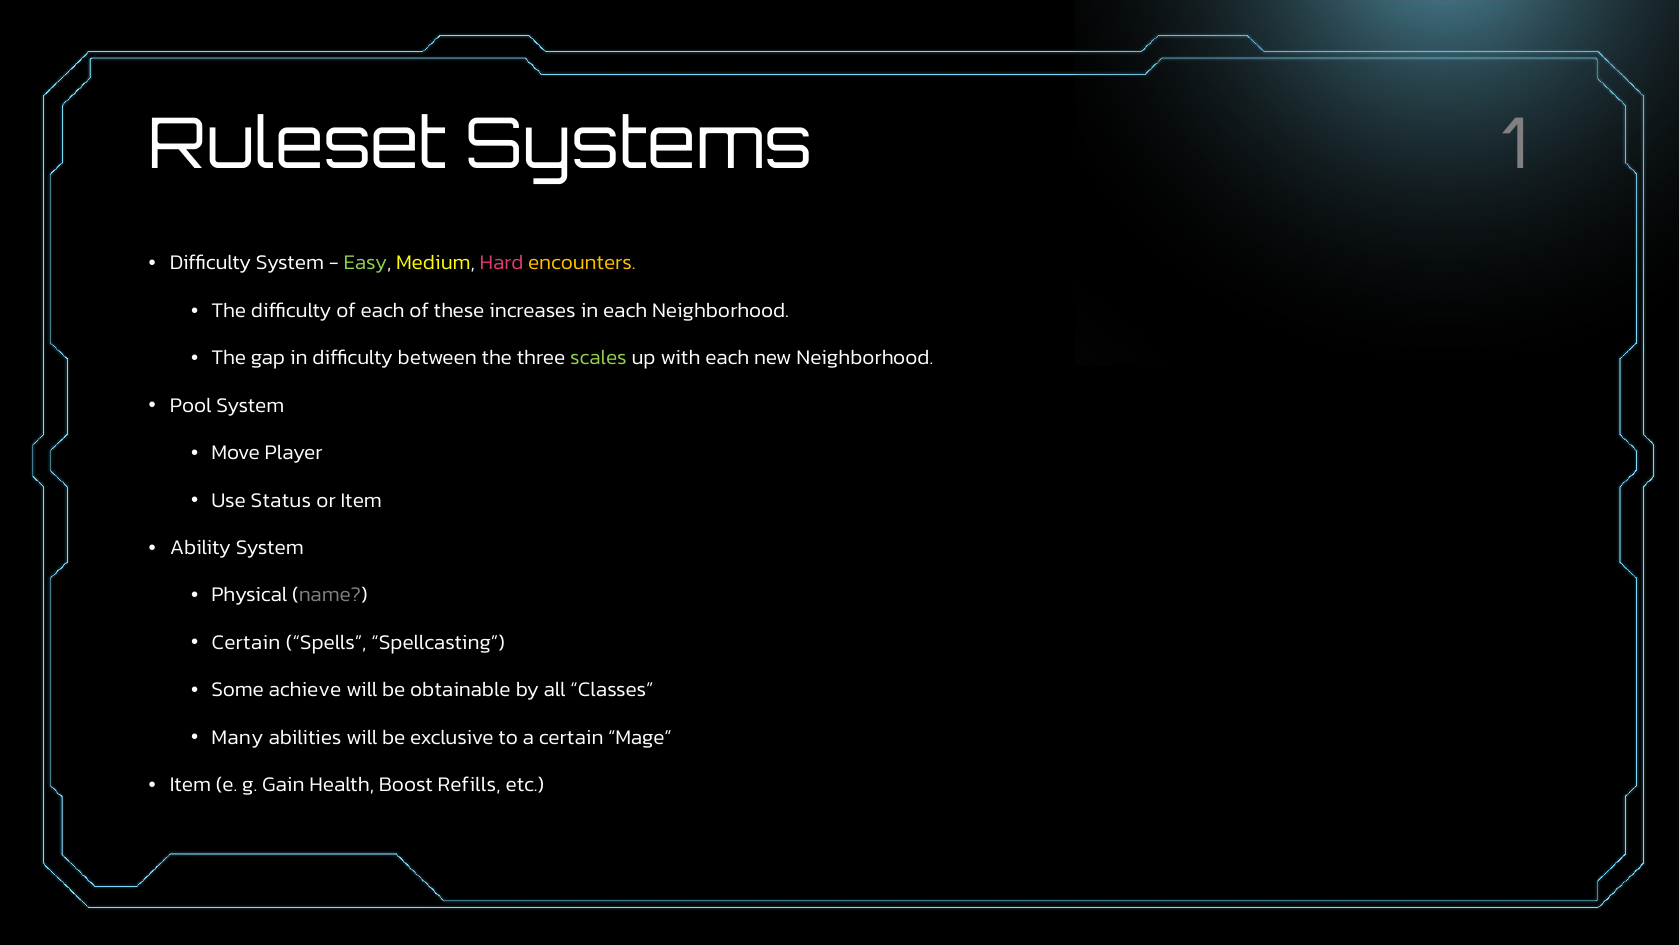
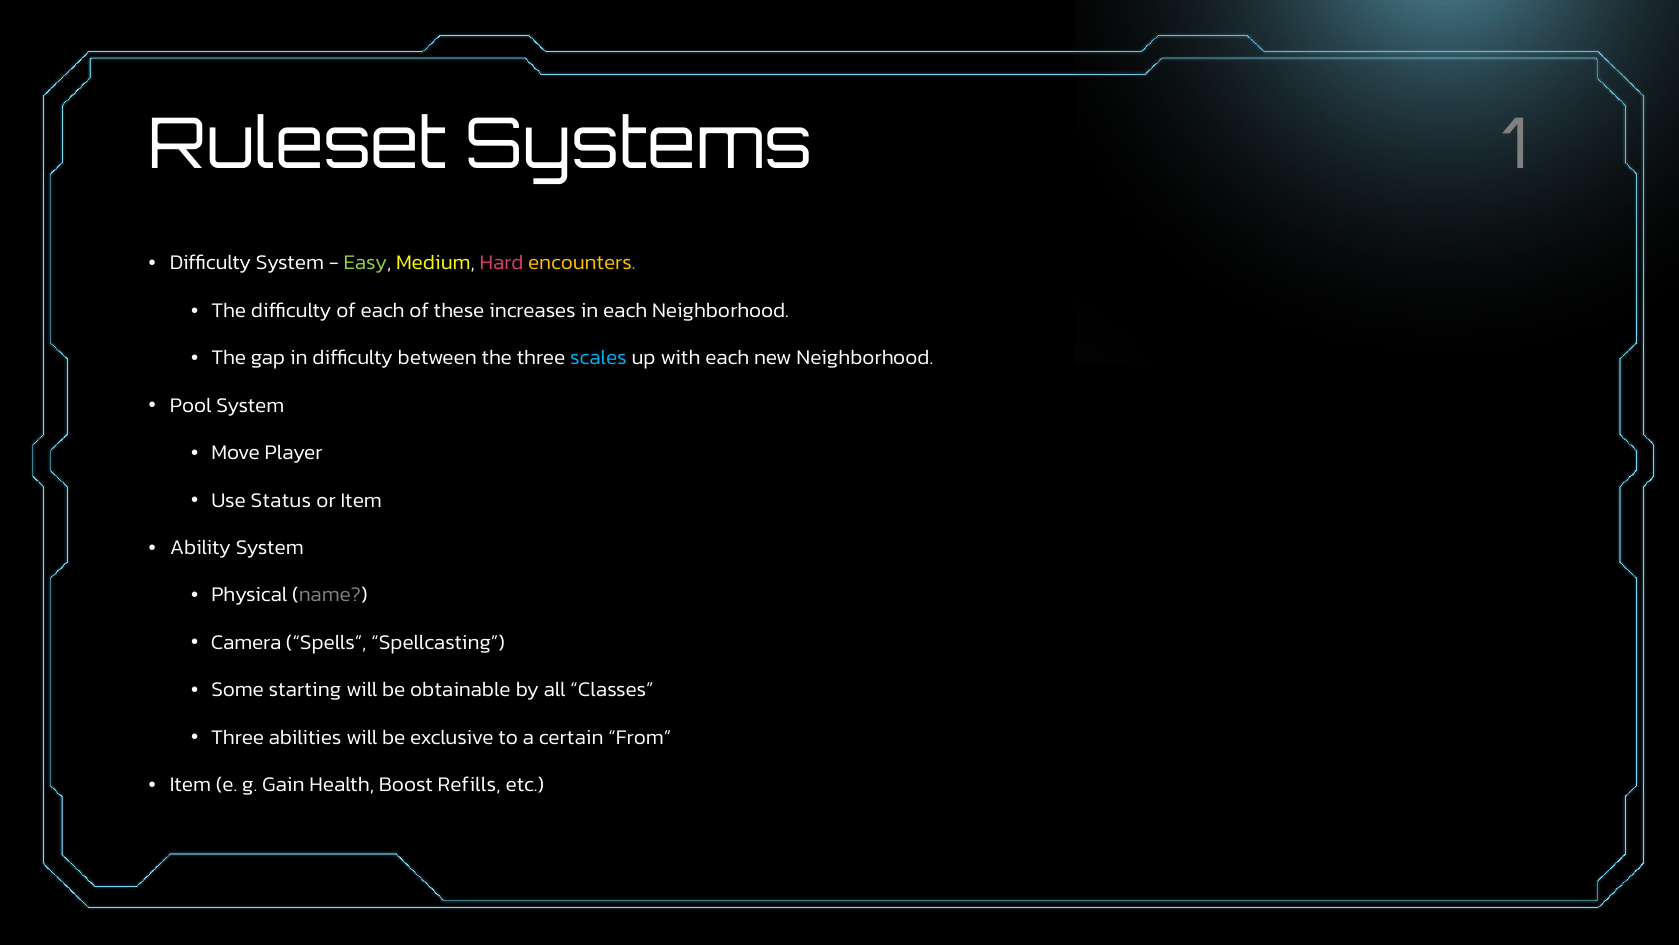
scales colour: light green -> light blue (598, 358)
Certain: Certain -> Camera (246, 642)
achieve: achieve -> starting (305, 689)
Many: Many -> Three (238, 737)
Mage: Mage -> From (640, 737)
